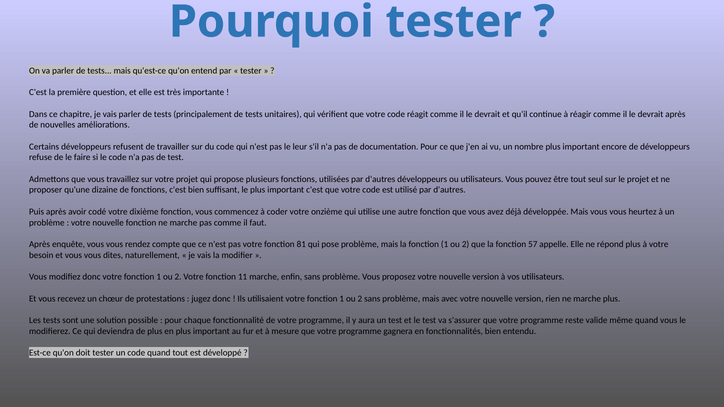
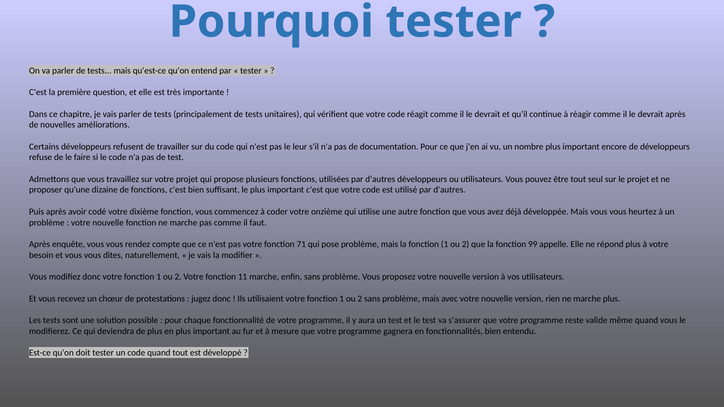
81: 81 -> 71 (301, 244)
57: 57 -> 99 (533, 244)
